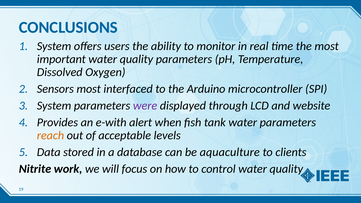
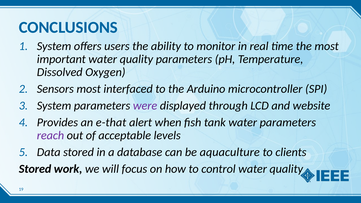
e-with: e-with -> e-that (111, 123)
reach colour: orange -> purple (50, 136)
Nitrite: Nitrite -> Stored (35, 169)
